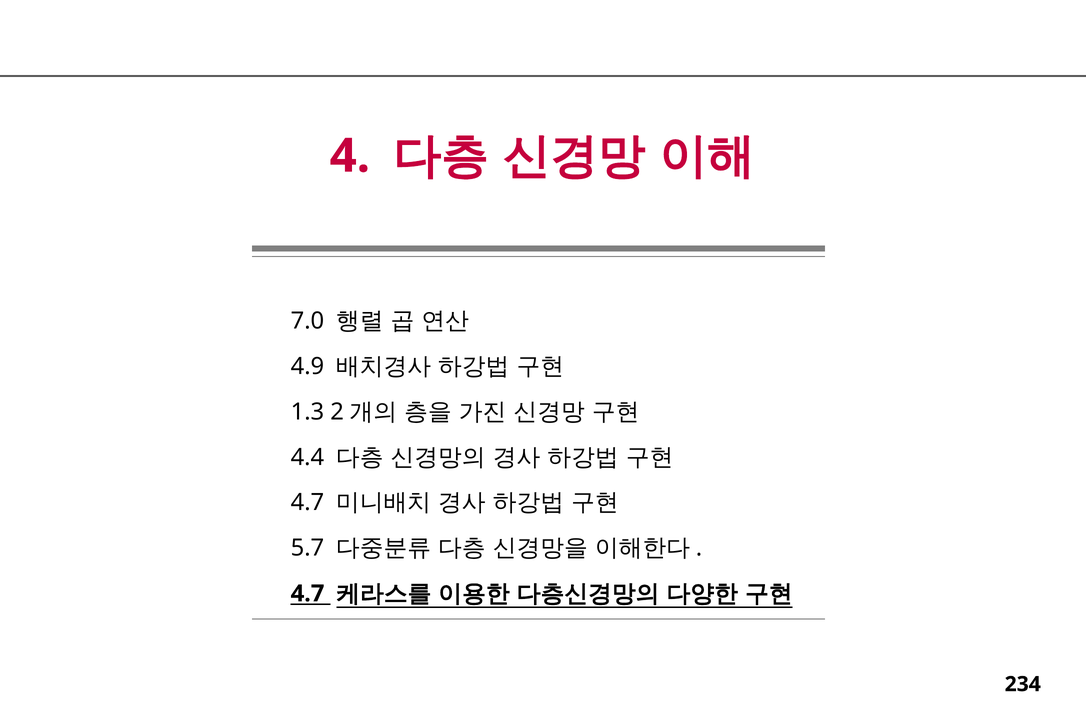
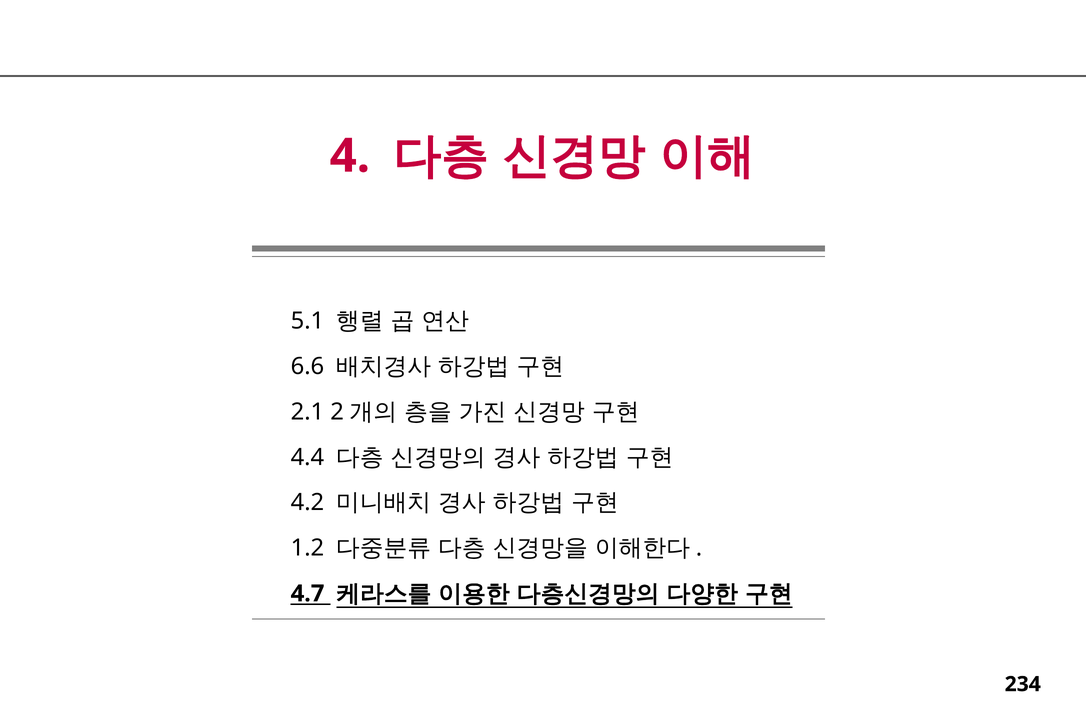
7.0: 7.0 -> 5.1 (307, 321)
4.9: 4.9 -> 6.6 (307, 366)
1.3: 1.3 -> 2.1 (307, 412)
4.7: 4.7 -> 4.2 (307, 503)
5.7: 5.7 -> 1.2 (307, 548)
